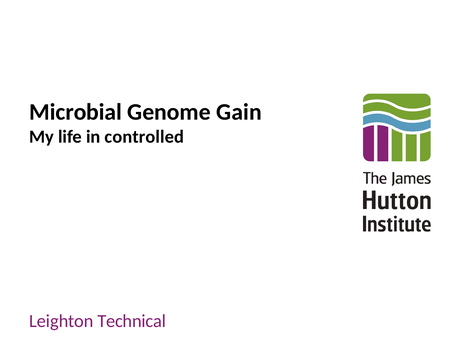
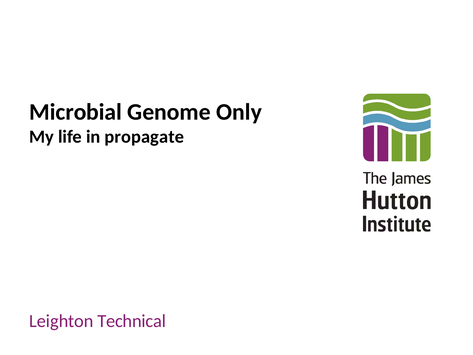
Gain: Gain -> Only (239, 112)
controlled: controlled -> propagate (144, 137)
